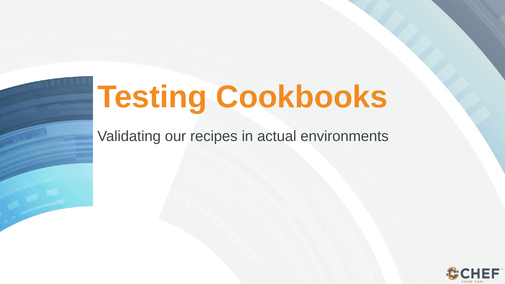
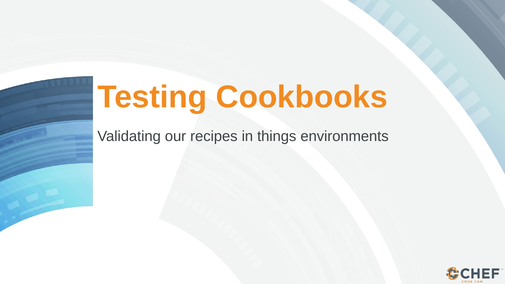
actual: actual -> things (277, 136)
